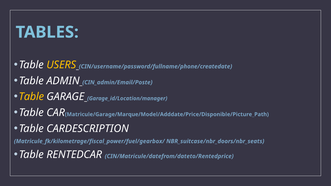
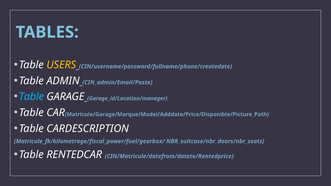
Table colour: yellow -> light blue (31, 97)
